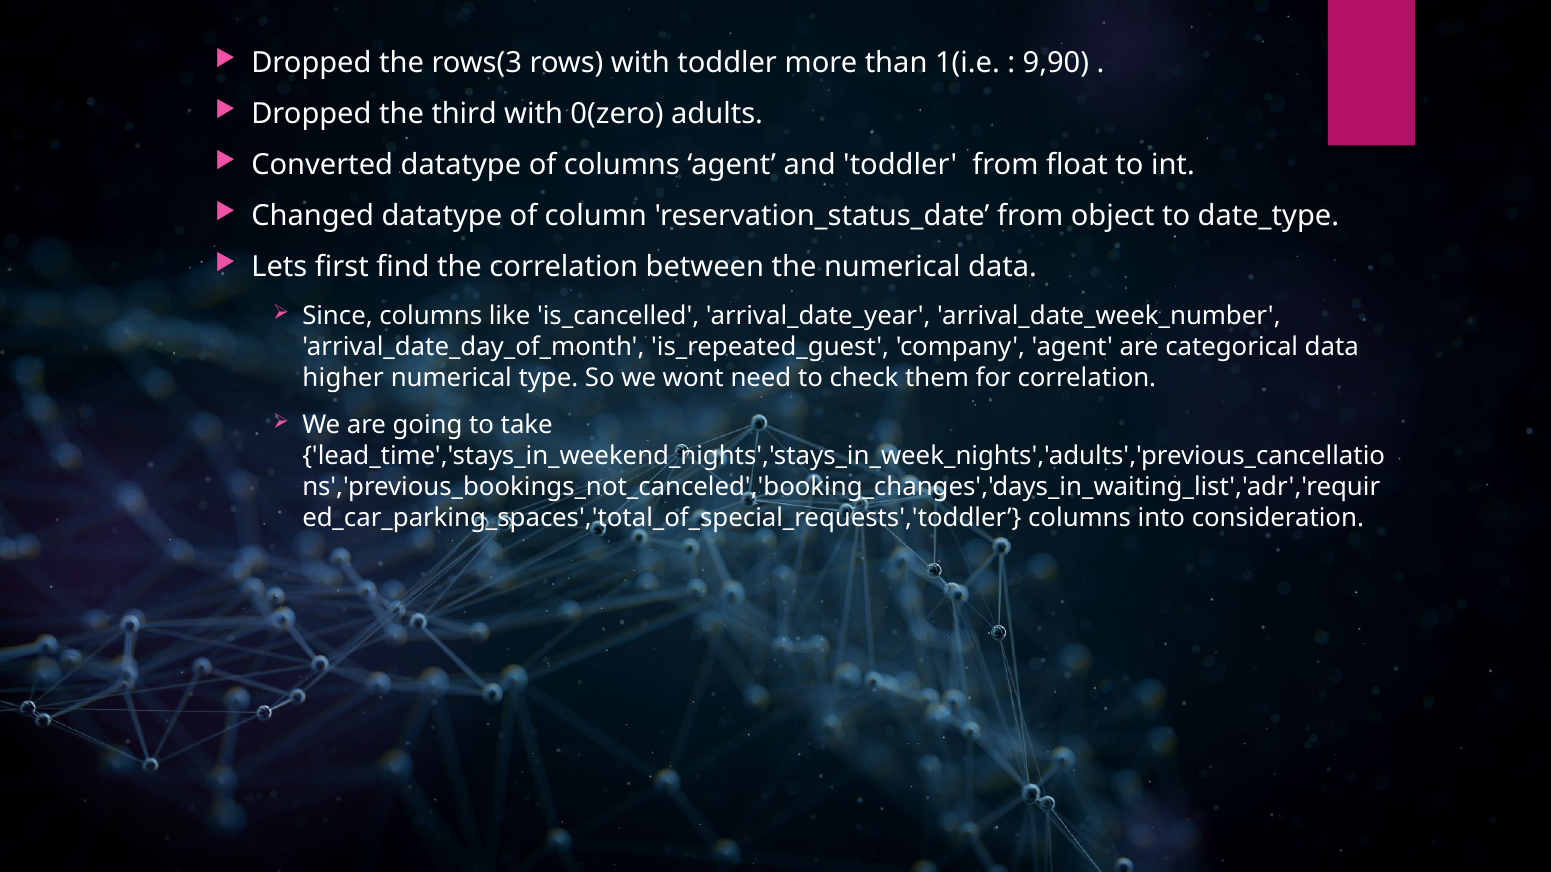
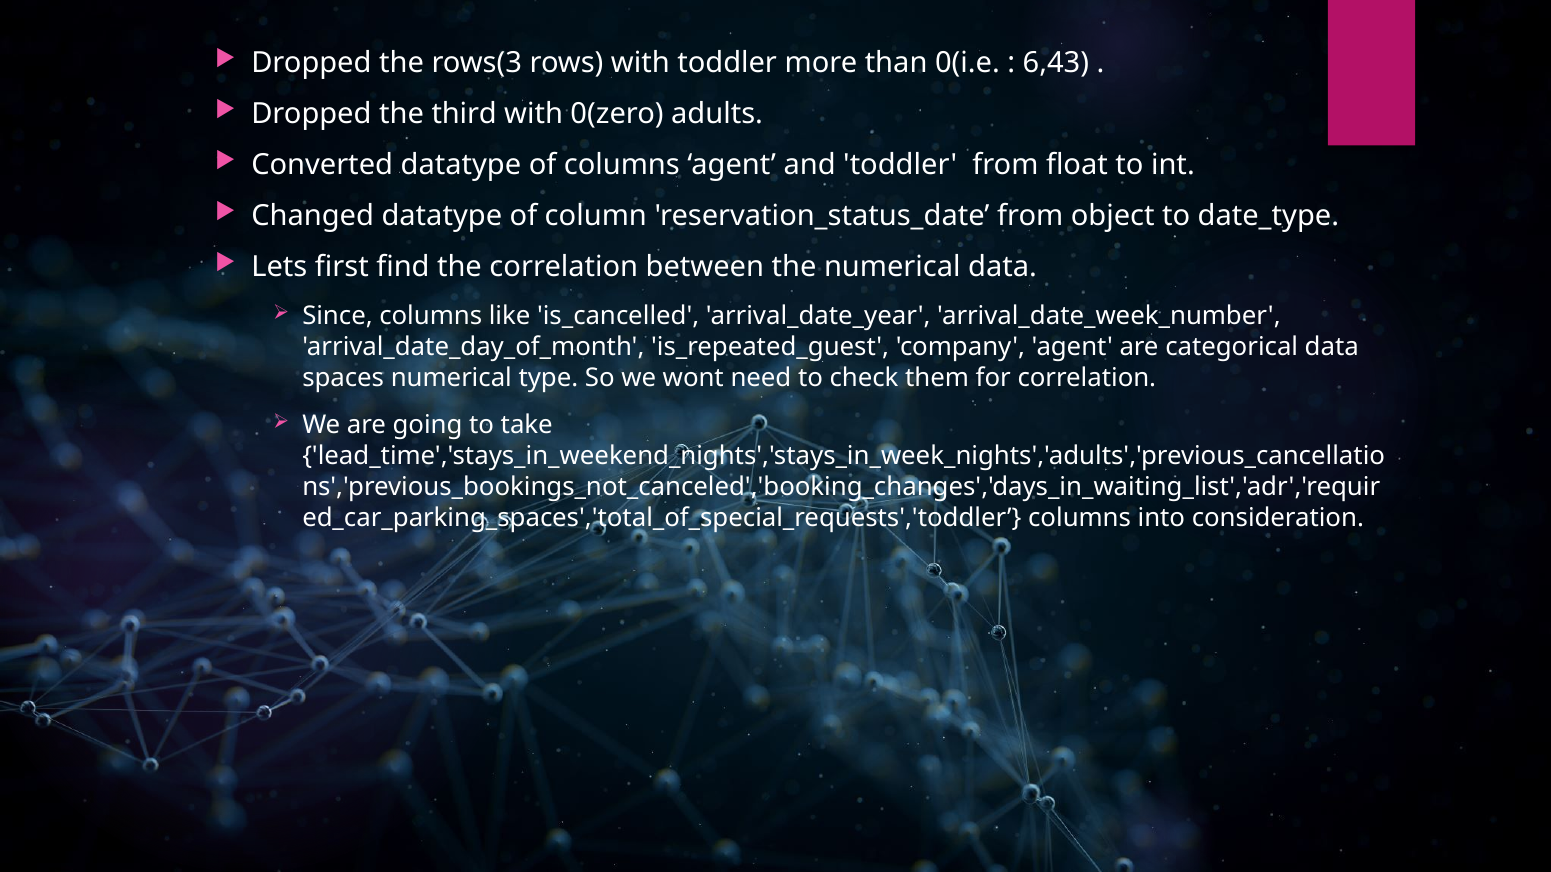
1(i.e: 1(i.e -> 0(i.e (967, 63)
9,90: 9,90 -> 6,43 (1056, 63)
higher: higher -> spaces (343, 378)
